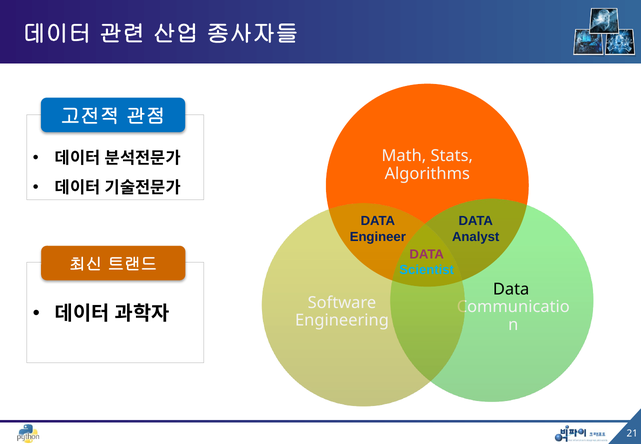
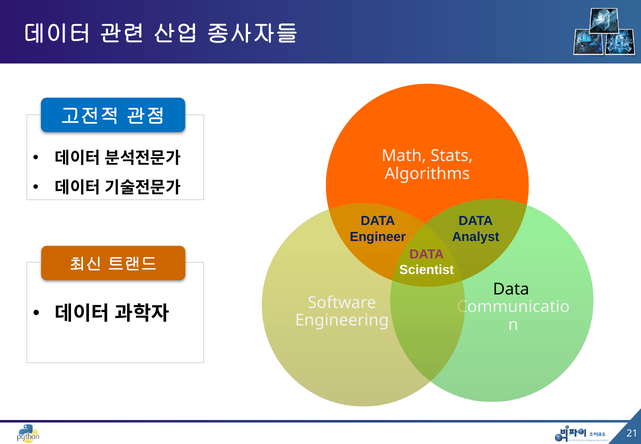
Scientist colour: light blue -> white (427, 270)
